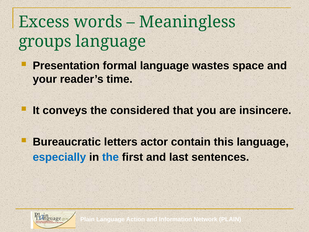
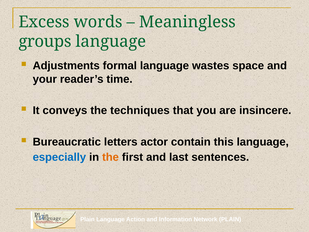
Presentation: Presentation -> Adjustments (66, 66)
considered: considered -> techniques (140, 110)
the colour: blue -> orange (111, 157)
